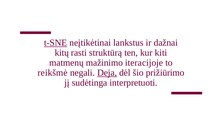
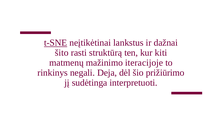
kitų: kitų -> šito (62, 53)
reikšmė: reikšmė -> rinkinys (53, 73)
Deja underline: present -> none (107, 73)
